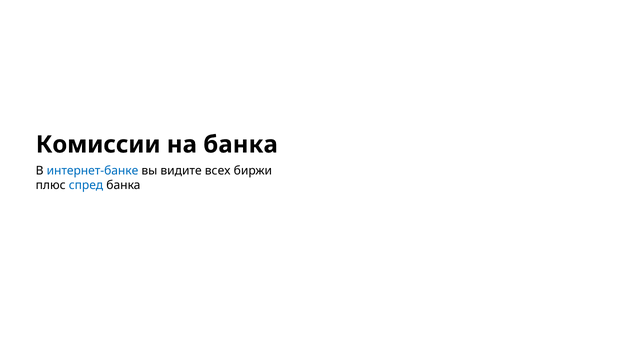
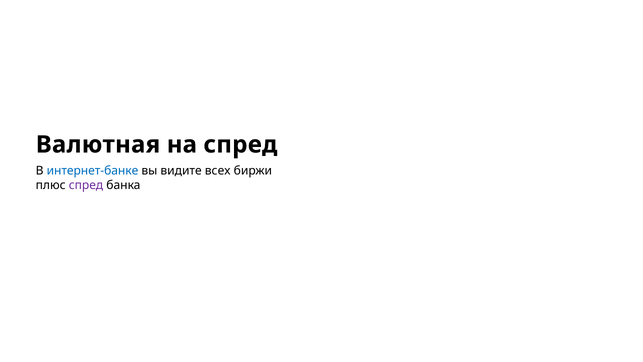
Комиссии: Комиссии -> Валютная (98, 144)
на банка: банка -> спред (240, 144)
спред colour: blue -> purple (86, 185)
